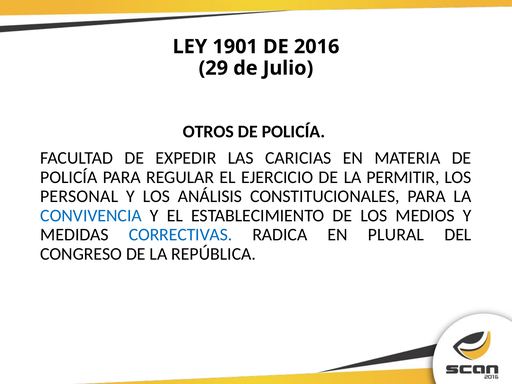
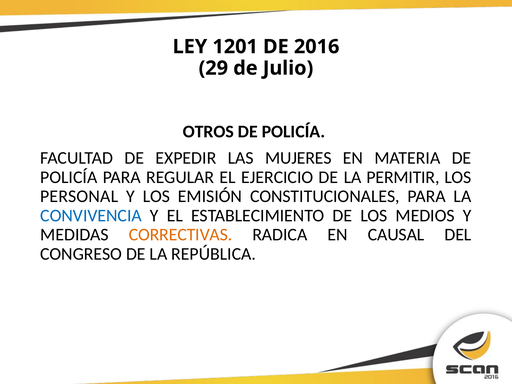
1901: 1901 -> 1201 (235, 47)
CARICIAS: CARICIAS -> MUJERES (298, 158)
ANÁLISIS: ANÁLISIS -> EMISIÓN (210, 196)
CORRECTIVAS colour: blue -> orange (181, 235)
PLURAL: PLURAL -> CAUSAL (396, 235)
